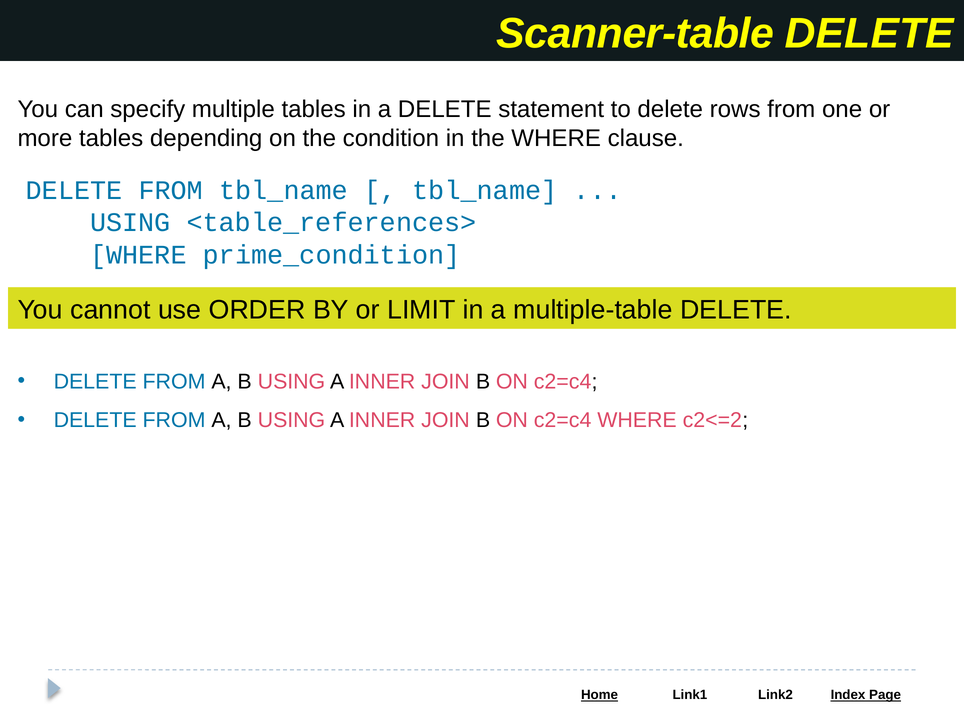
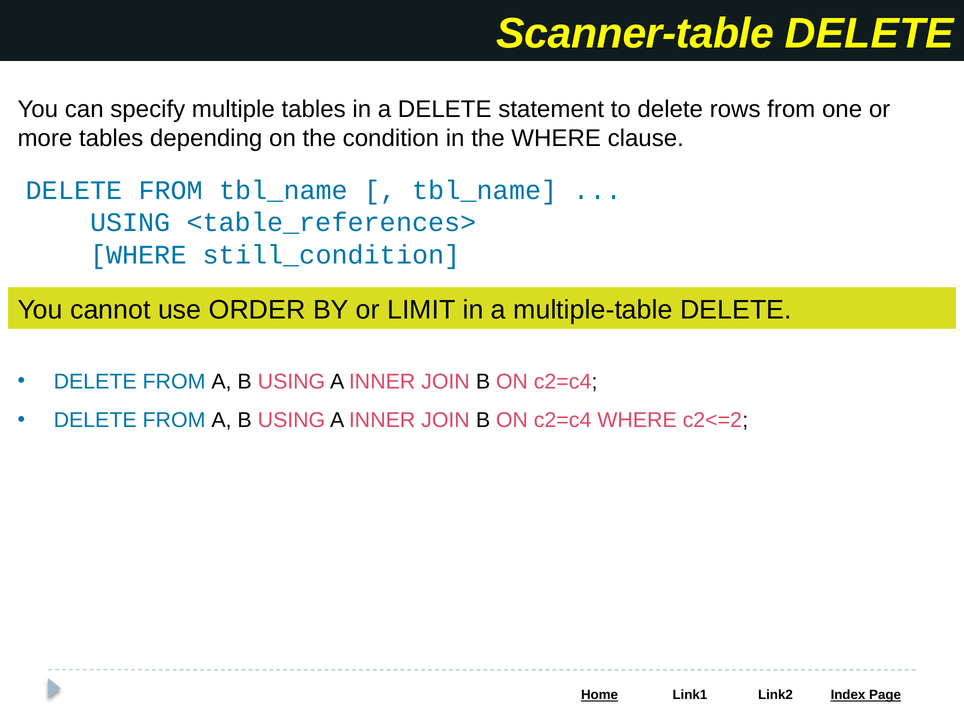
prime_condition: prime_condition -> still_condition (332, 255)
